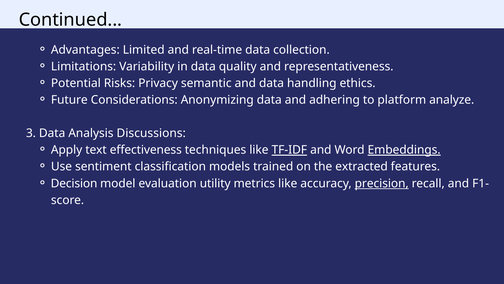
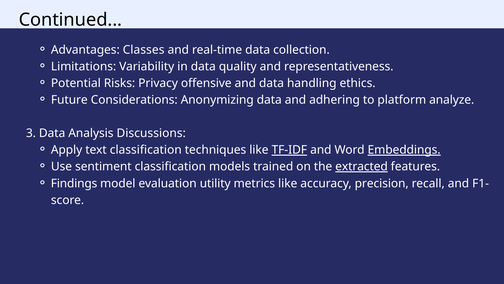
Limited: Limited -> Classes (144, 50)
semantic: semantic -> offensive (206, 83)
text effectiveness: effectiveness -> classification (146, 150)
extracted underline: none -> present (362, 166)
Decision: Decision -> Findings (74, 183)
precision underline: present -> none (382, 183)
